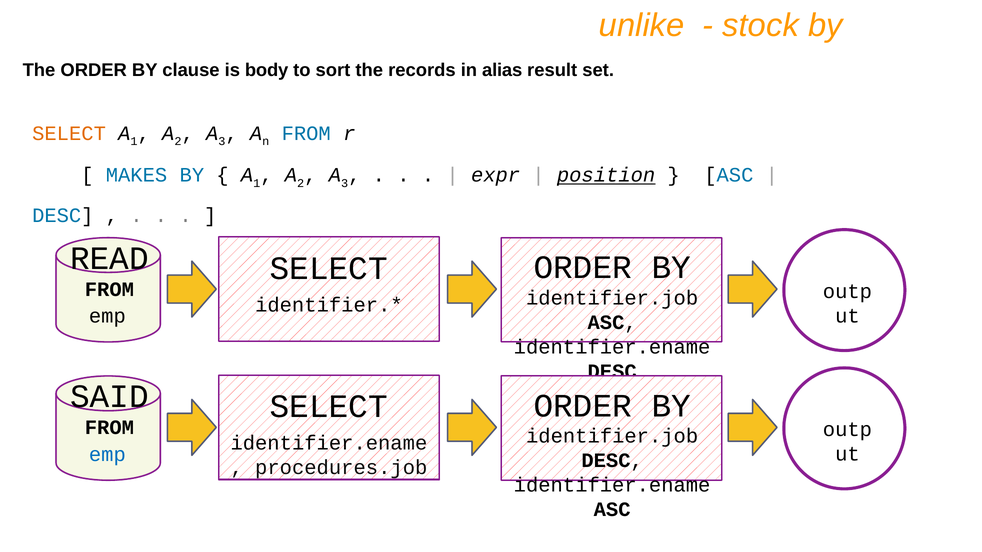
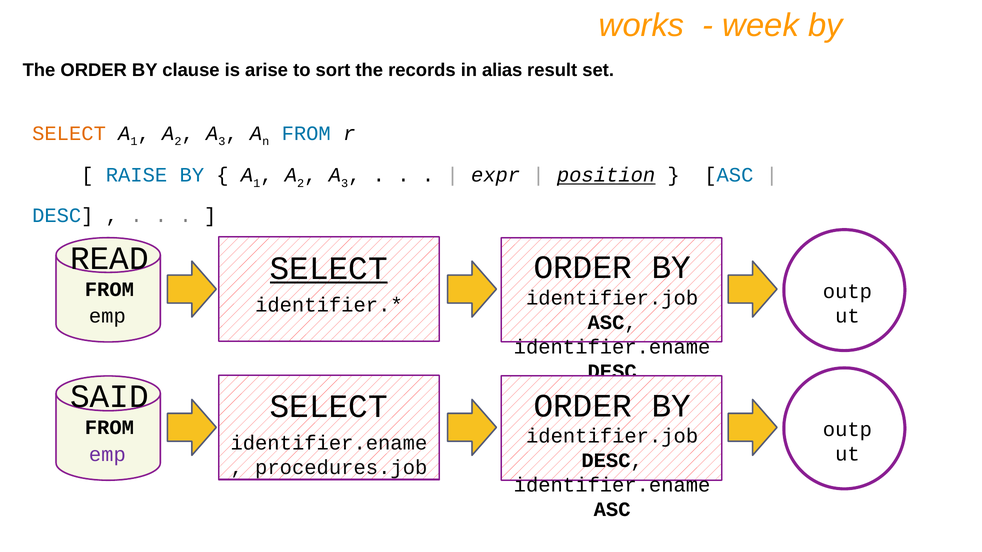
unlike: unlike -> works (642, 26)
stock: stock -> week (761, 26)
body: body -> arise (267, 70)
MAKES: MAKES -> RAISE (136, 175)
SELECT underline: none -> present (329, 268)
emp colour: blue -> purple (107, 455)
